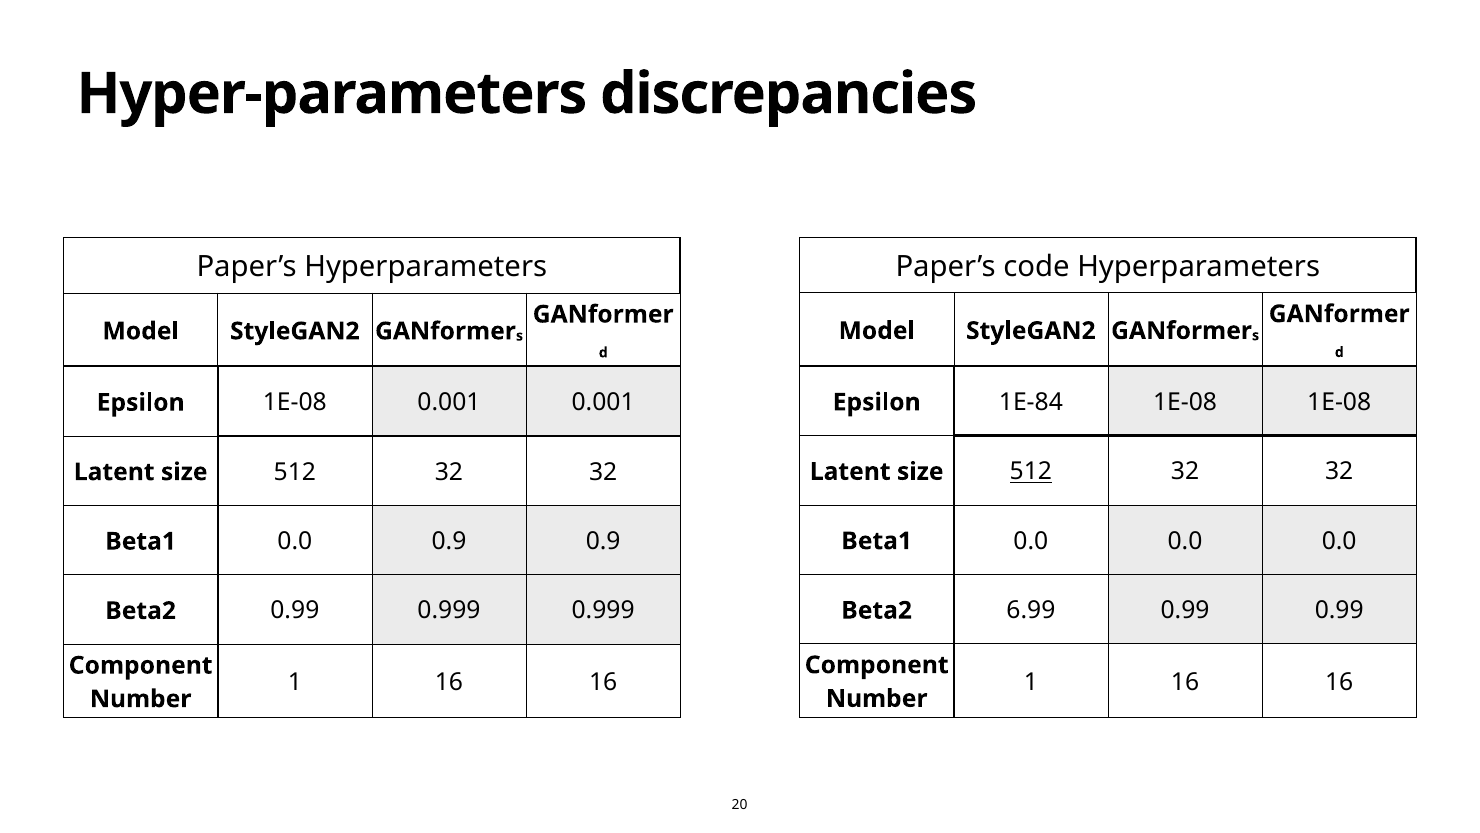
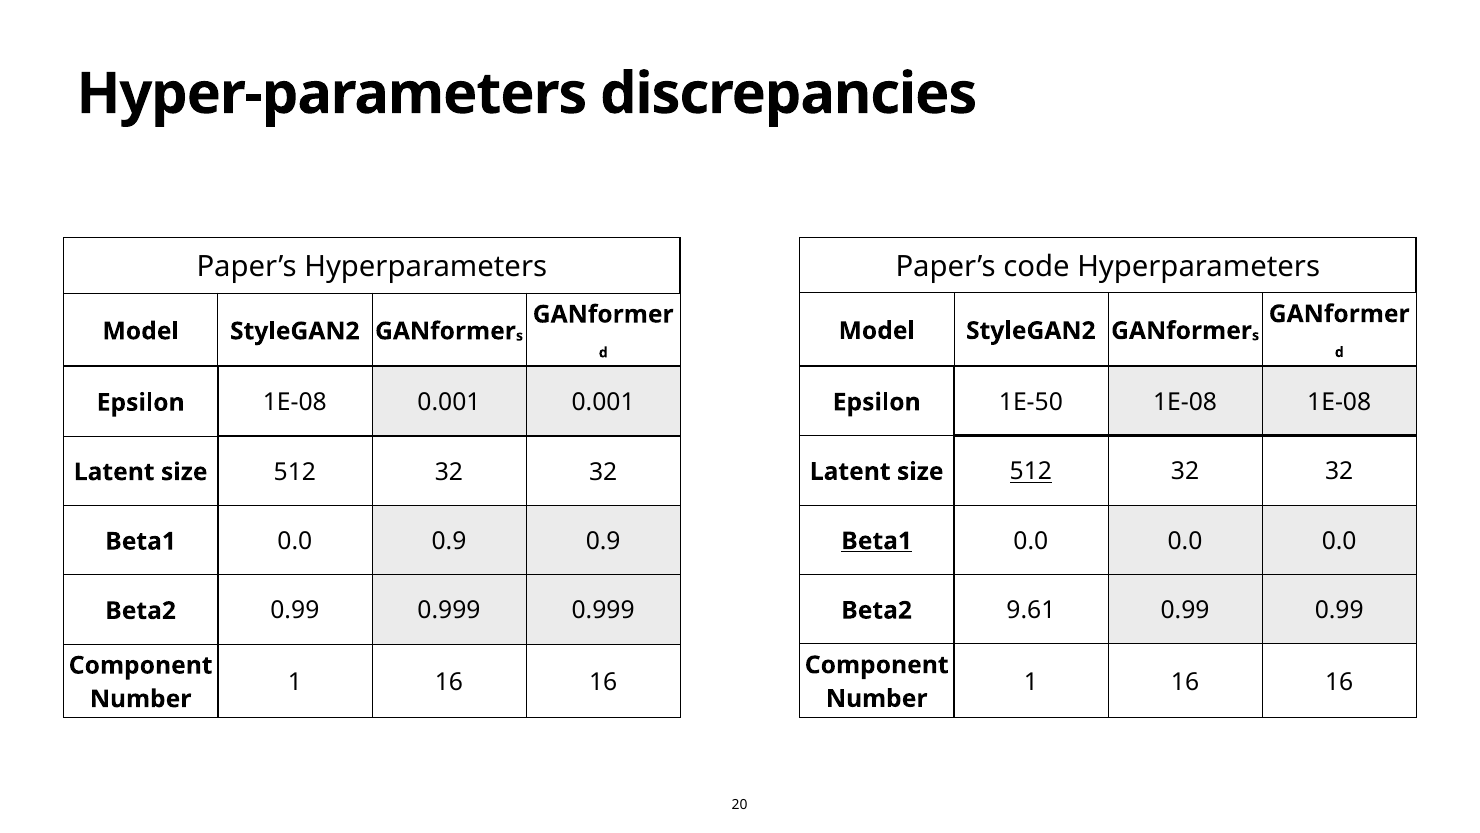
1E-84: 1E-84 -> 1E-50 (1031, 402)
Beta1 underline: none -> present (877, 541)
6.99: 6.99 -> 9.61 (1031, 610)
